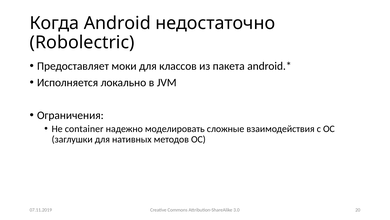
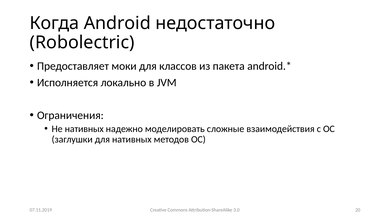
Не container: container -> нативных (84, 128)
